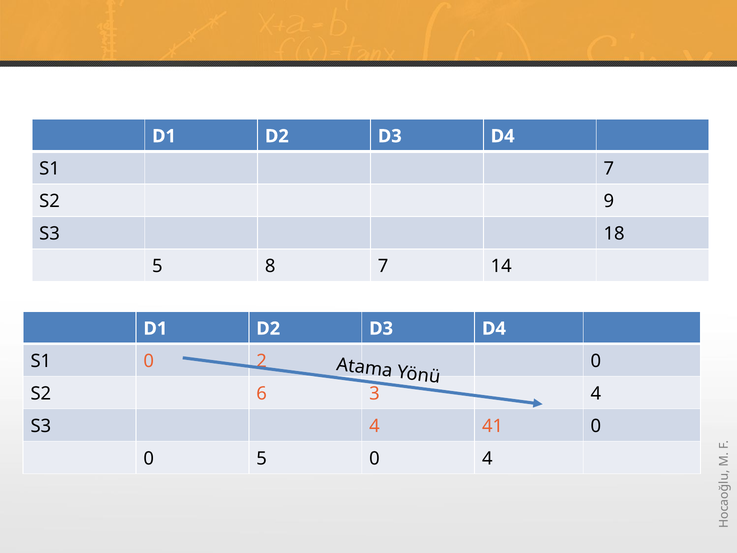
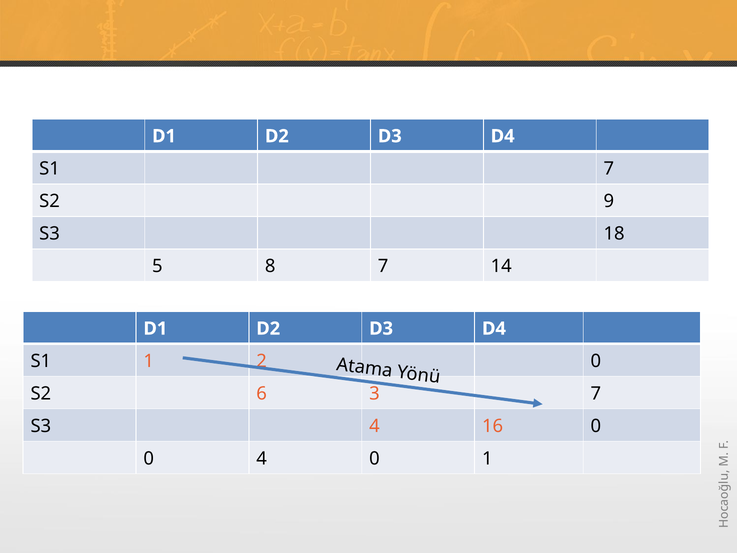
S1 0: 0 -> 1 (149, 361)
4: 4 -> 7 (596, 393)
41: 41 -> 16 (493, 426)
5: 5 -> 4 (262, 458)
4: 4 -> 1 (487, 458)
